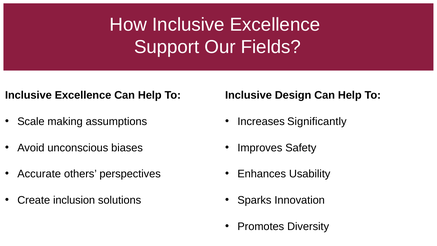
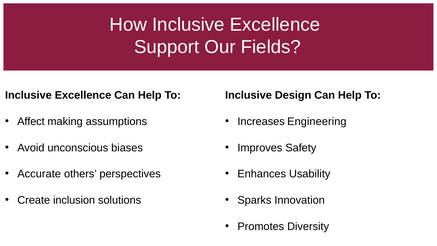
Scale: Scale -> Affect (31, 121)
Significantly: Significantly -> Engineering (317, 121)
